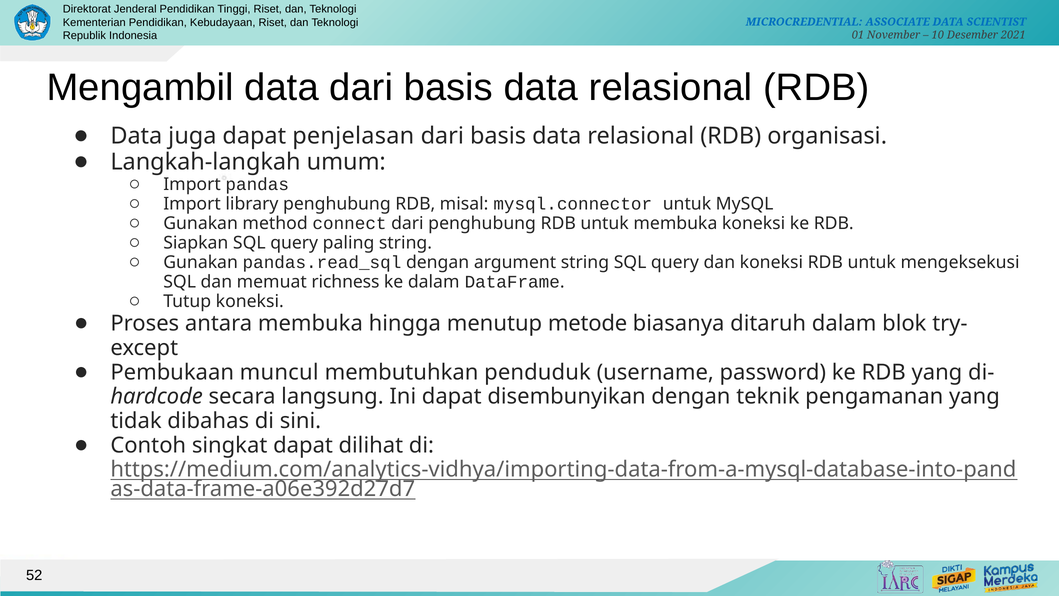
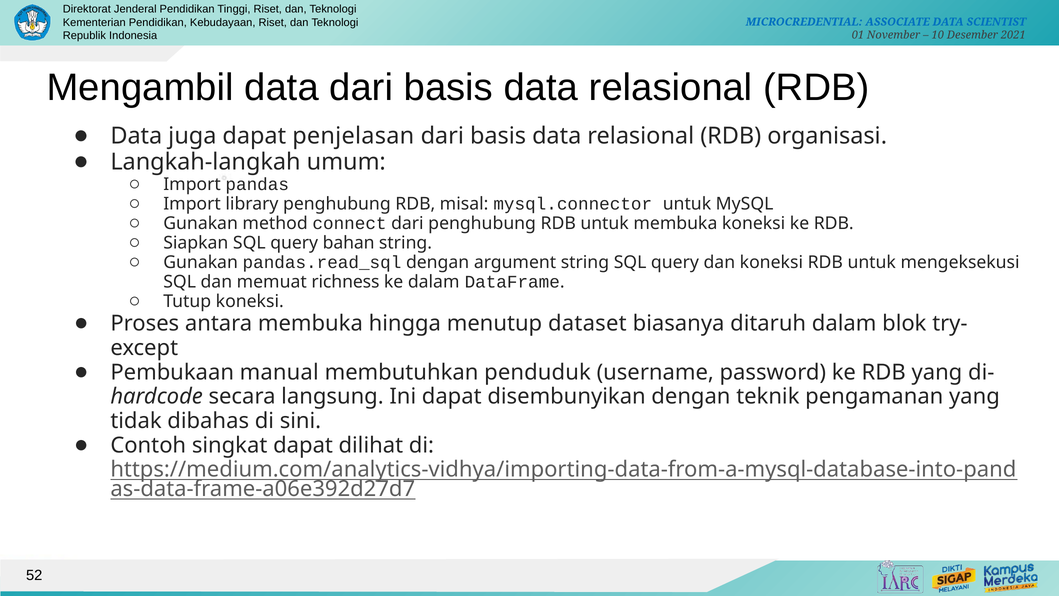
paling: paling -> bahan (349, 243)
metode: metode -> dataset (587, 323)
muncul: muncul -> manual (279, 372)
